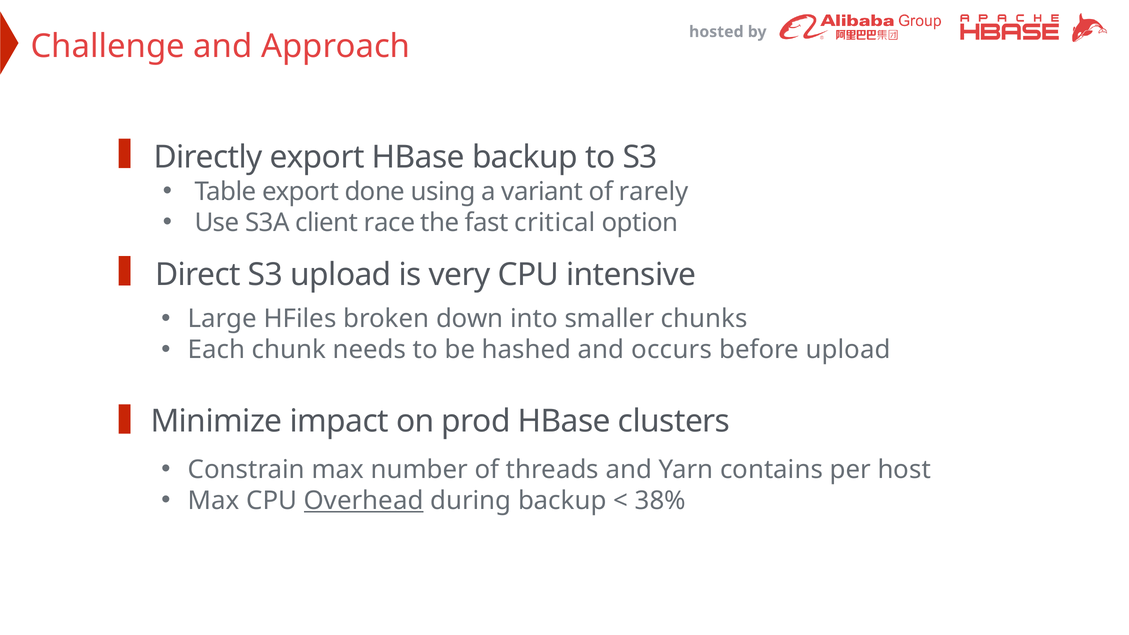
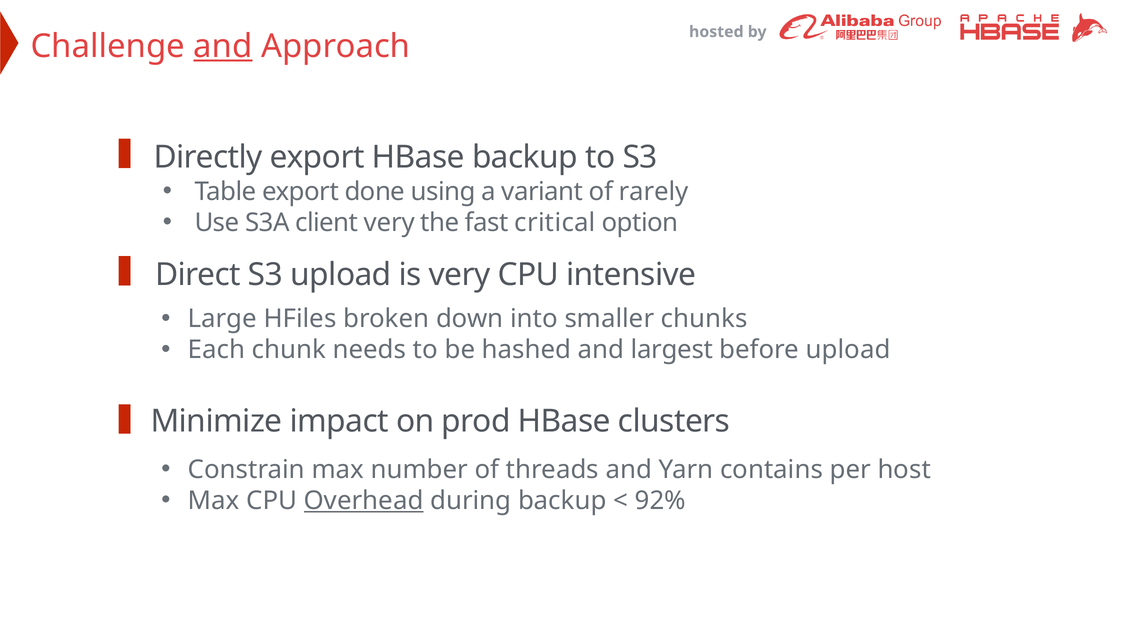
and underline: none -> present (223, 46)
client race: race -> very (389, 223)
occurs: occurs -> largest (672, 350)
38%: 38% -> 92% (660, 501)
